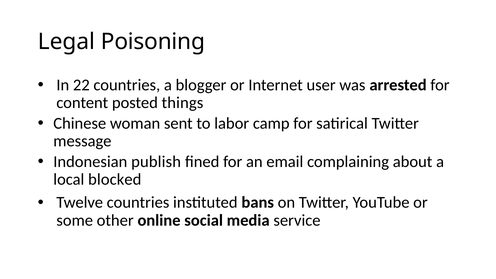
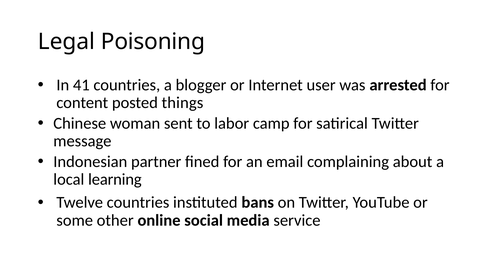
22: 22 -> 41 (81, 85)
publish: publish -> partner (156, 162)
blocked: blocked -> learning (115, 179)
